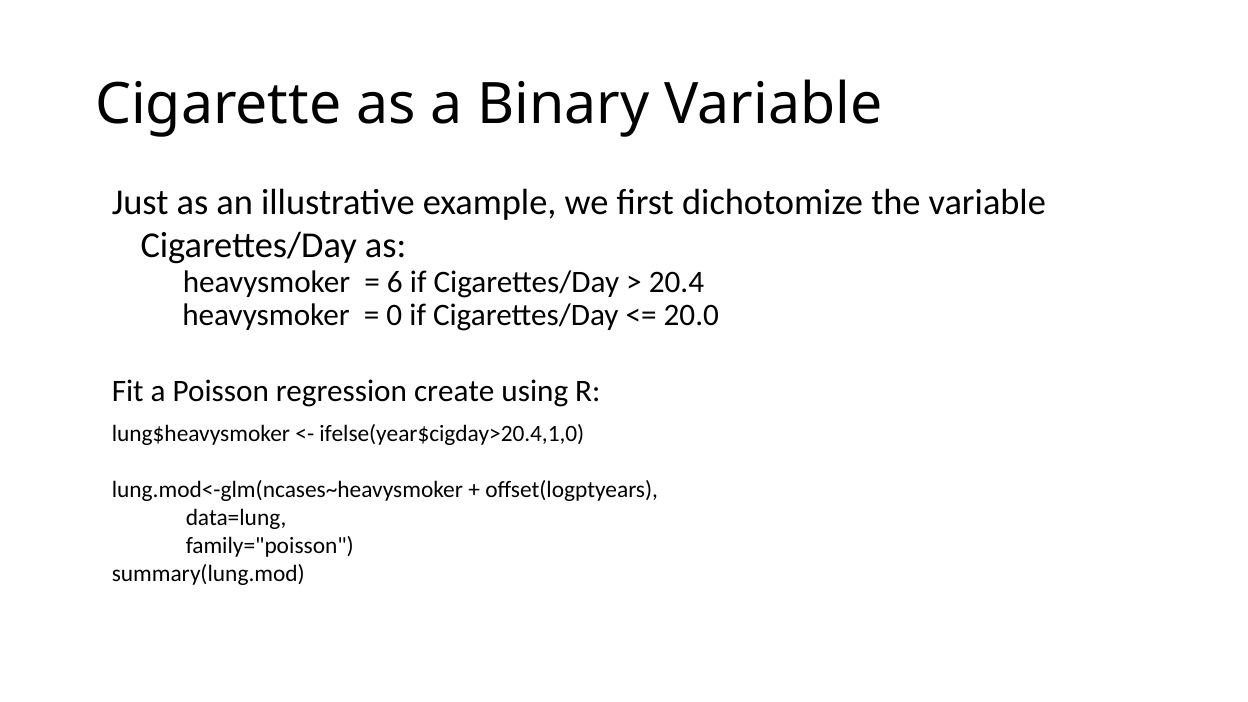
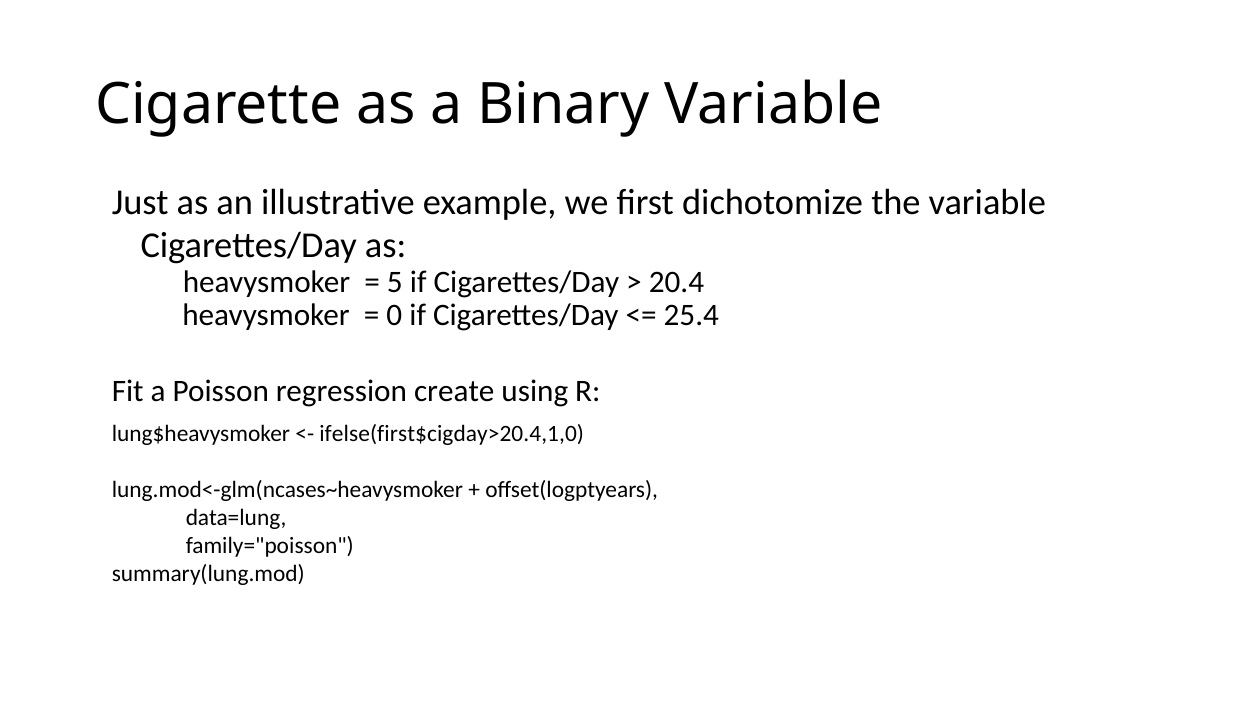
6: 6 -> 5 (395, 282)
20.0: 20.0 -> 25.4 (691, 315)
ifelse(year$cigday>20.4,1,0: ifelse(year$cigday>20.4,1,0 -> ifelse(first$cigday>20.4,1,0 (452, 434)
